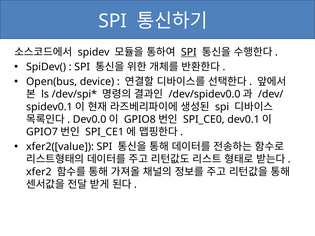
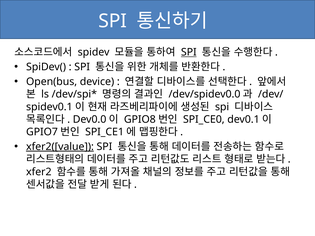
xfer2([value underline: none -> present (60, 147)
